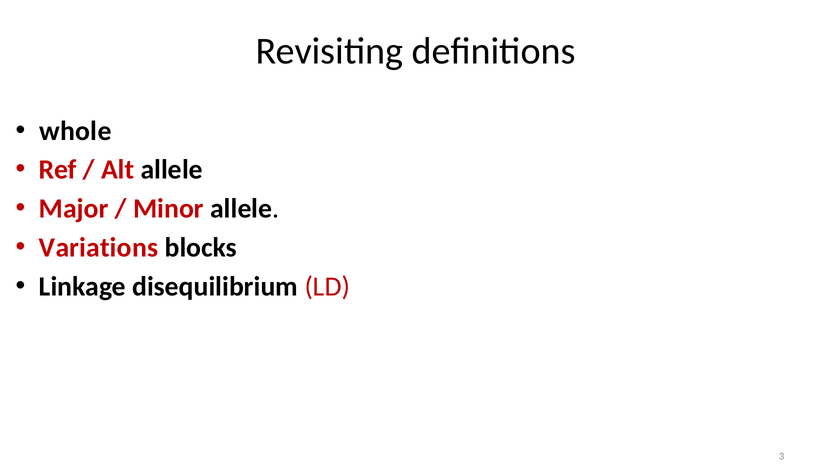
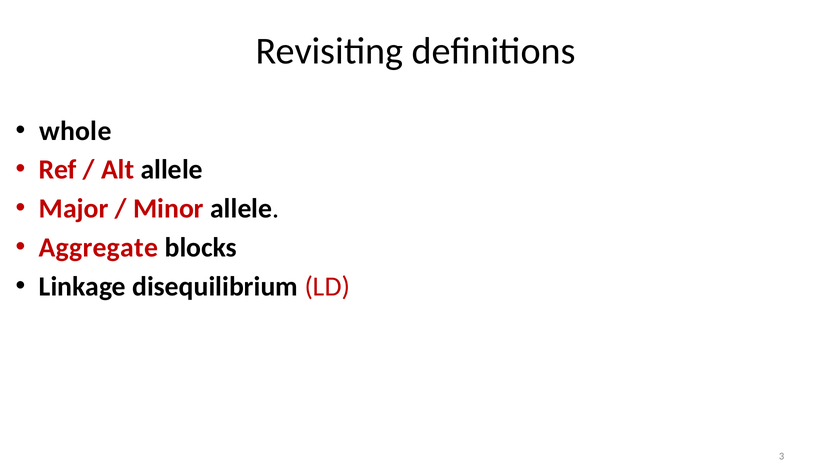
Variations: Variations -> Aggregate (98, 248)
